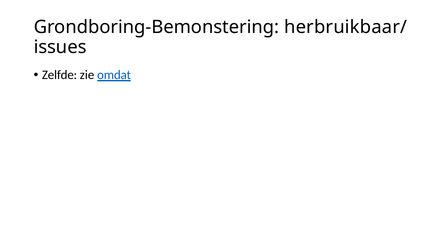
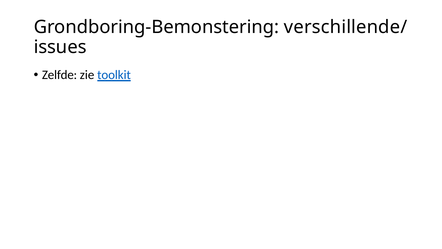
herbruikbaar/: herbruikbaar/ -> verschillende/ (346, 27)
omdat: omdat -> toolkit (114, 75)
